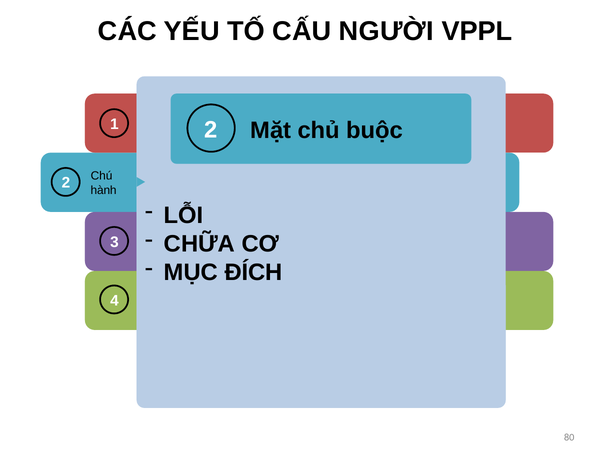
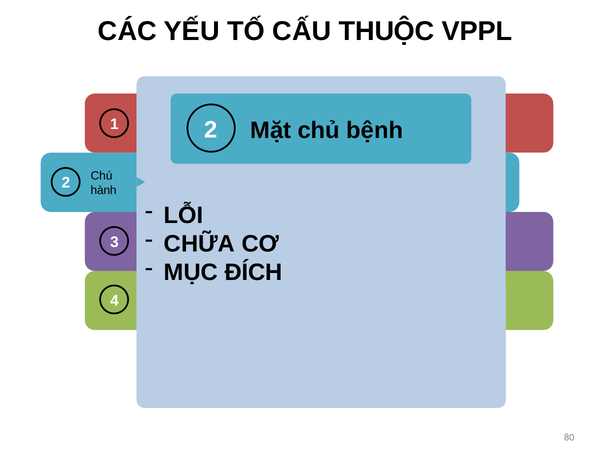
NGƯỜI: NGƯỜI -> THUỘC (387, 31)
buộc: buộc -> bệnh (375, 130)
